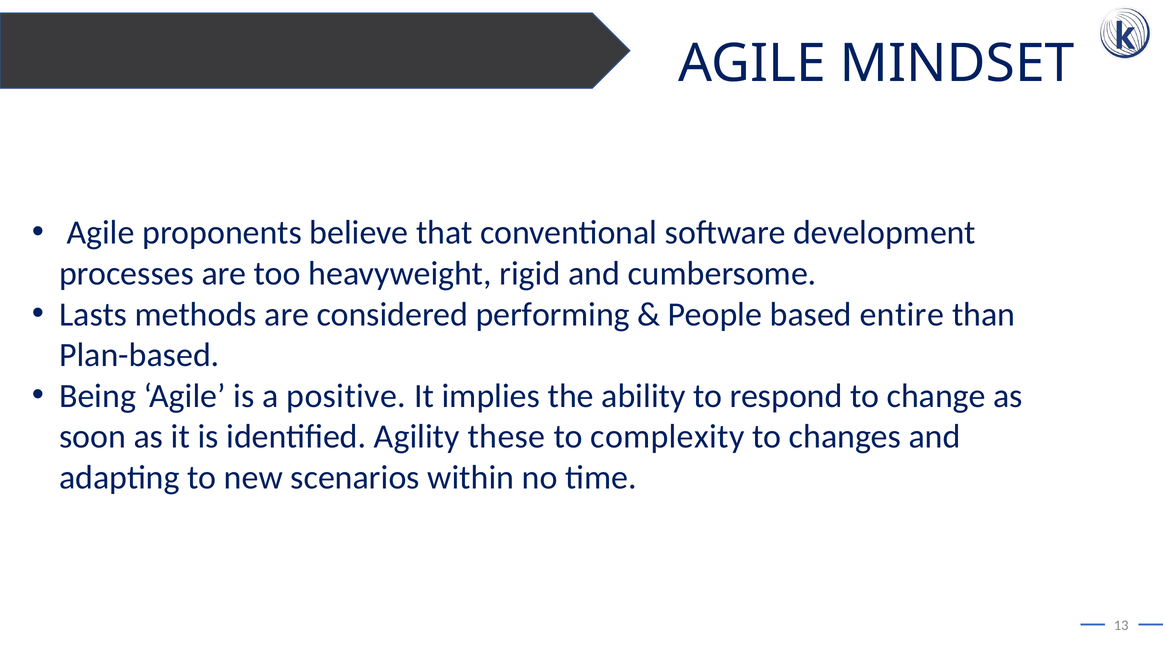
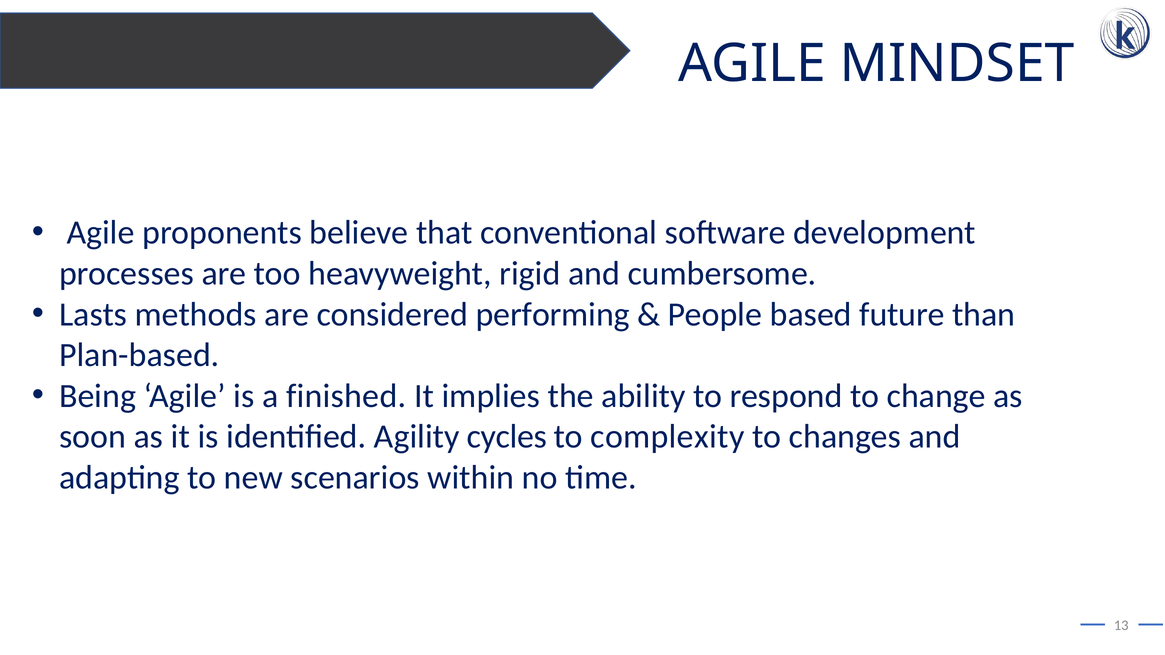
entire: entire -> future (902, 314)
positive: positive -> finished (346, 396)
these: these -> cycles (507, 437)
